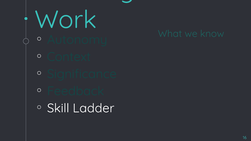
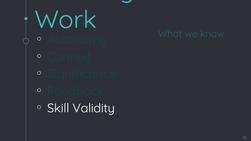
Ladder: Ladder -> Validity (94, 108)
